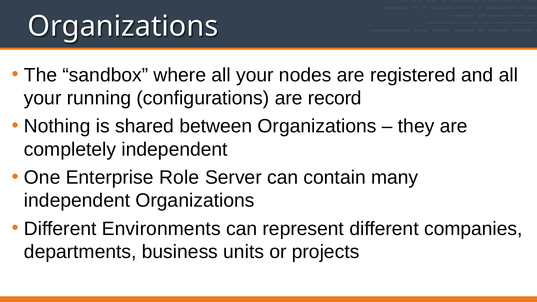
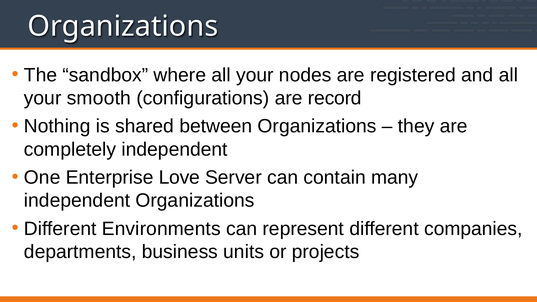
running: running -> smooth (99, 98)
Role: Role -> Love (179, 177)
